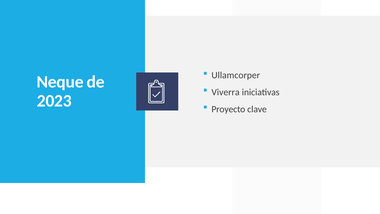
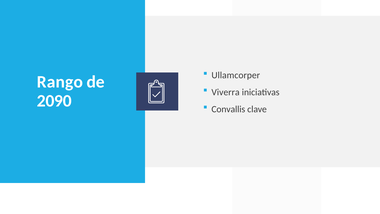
Neque: Neque -> Rango (60, 82)
2023: 2023 -> 2090 (54, 101)
Proyecto: Proyecto -> Convallis (228, 109)
